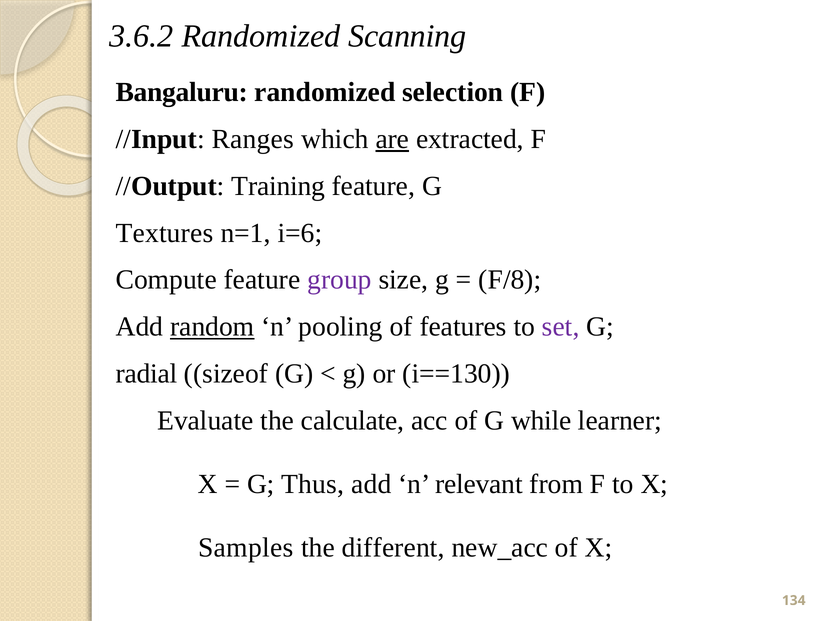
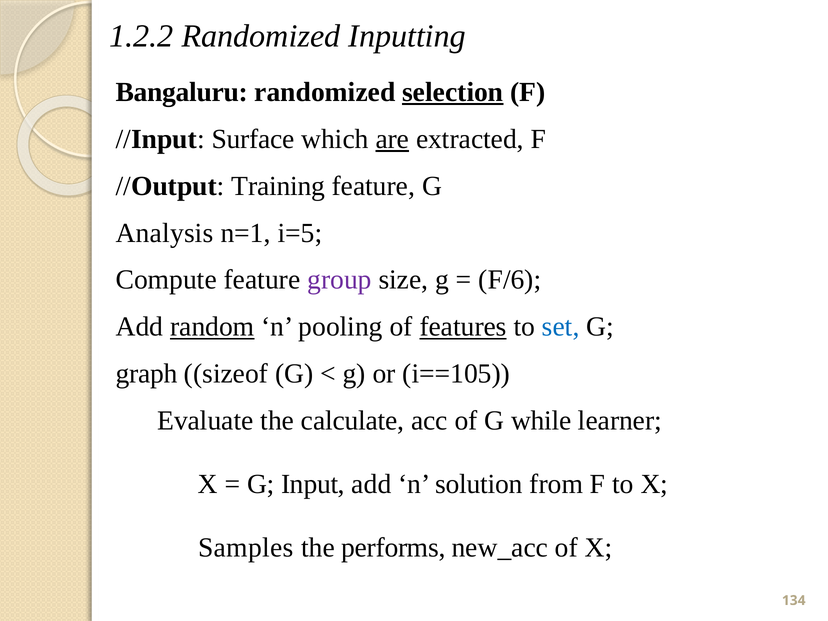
3.6.2: 3.6.2 -> 1.2.2 (141, 36)
Scanning: Scanning -> Inputting (407, 36)
selection underline: none -> present (453, 92)
Ranges: Ranges -> Surface (253, 139)
Textures: Textures -> Analysis (165, 233)
i=6: i=6 -> i=5 (300, 233)
F/8: F/8 -> F/6 (510, 280)
features underline: none -> present (463, 327)
set colour: purple -> blue (561, 327)
radial: radial -> graph (147, 374)
i==130: i==130 -> i==105 (456, 374)
Thus: Thus -> Input (313, 484)
relevant: relevant -> solution (479, 484)
different: different -> performs (393, 548)
